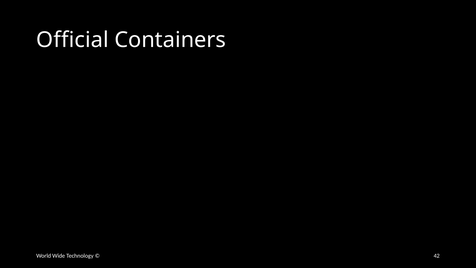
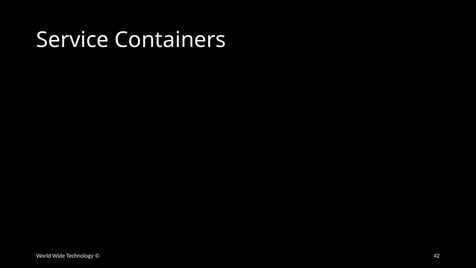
Official: Official -> Service (73, 40)
